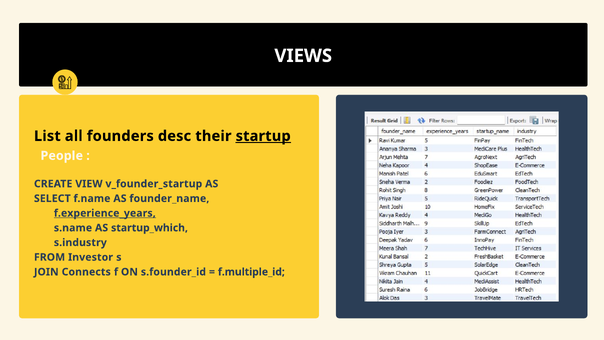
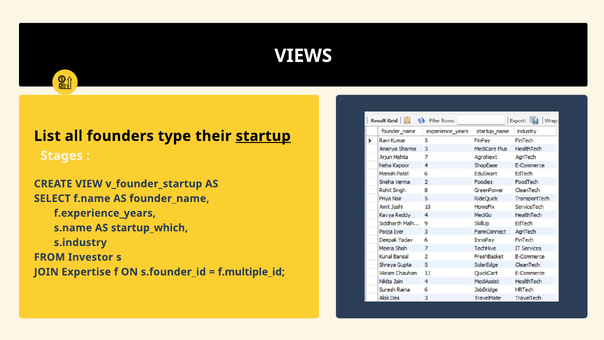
desc: desc -> type (174, 136)
People: People -> Stages (62, 156)
f.experience_years underline: present -> none (105, 213)
Connects: Connects -> Expertise (86, 272)
